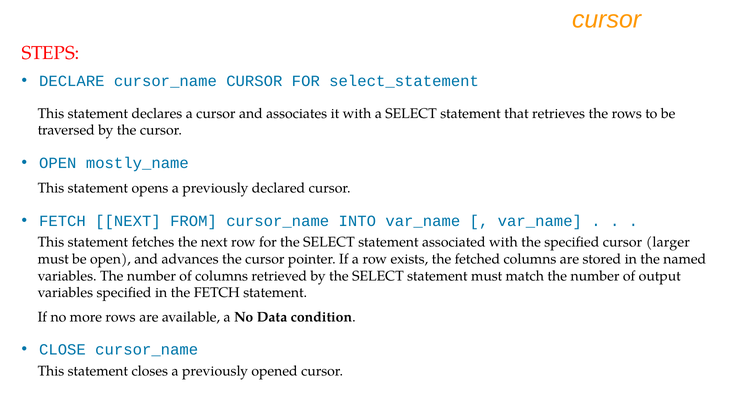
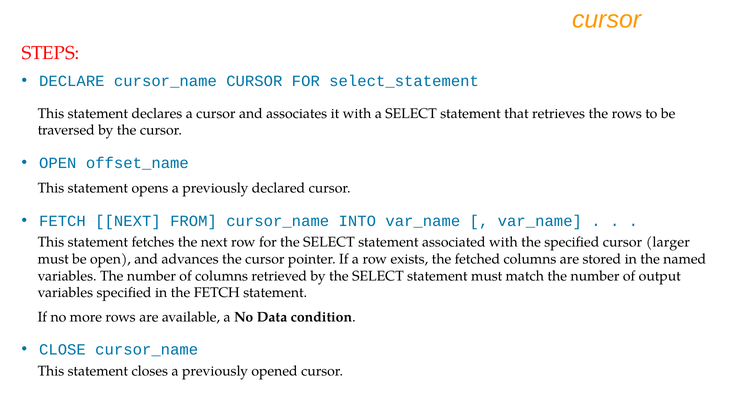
mostly_name: mostly_name -> offset_name (137, 163)
